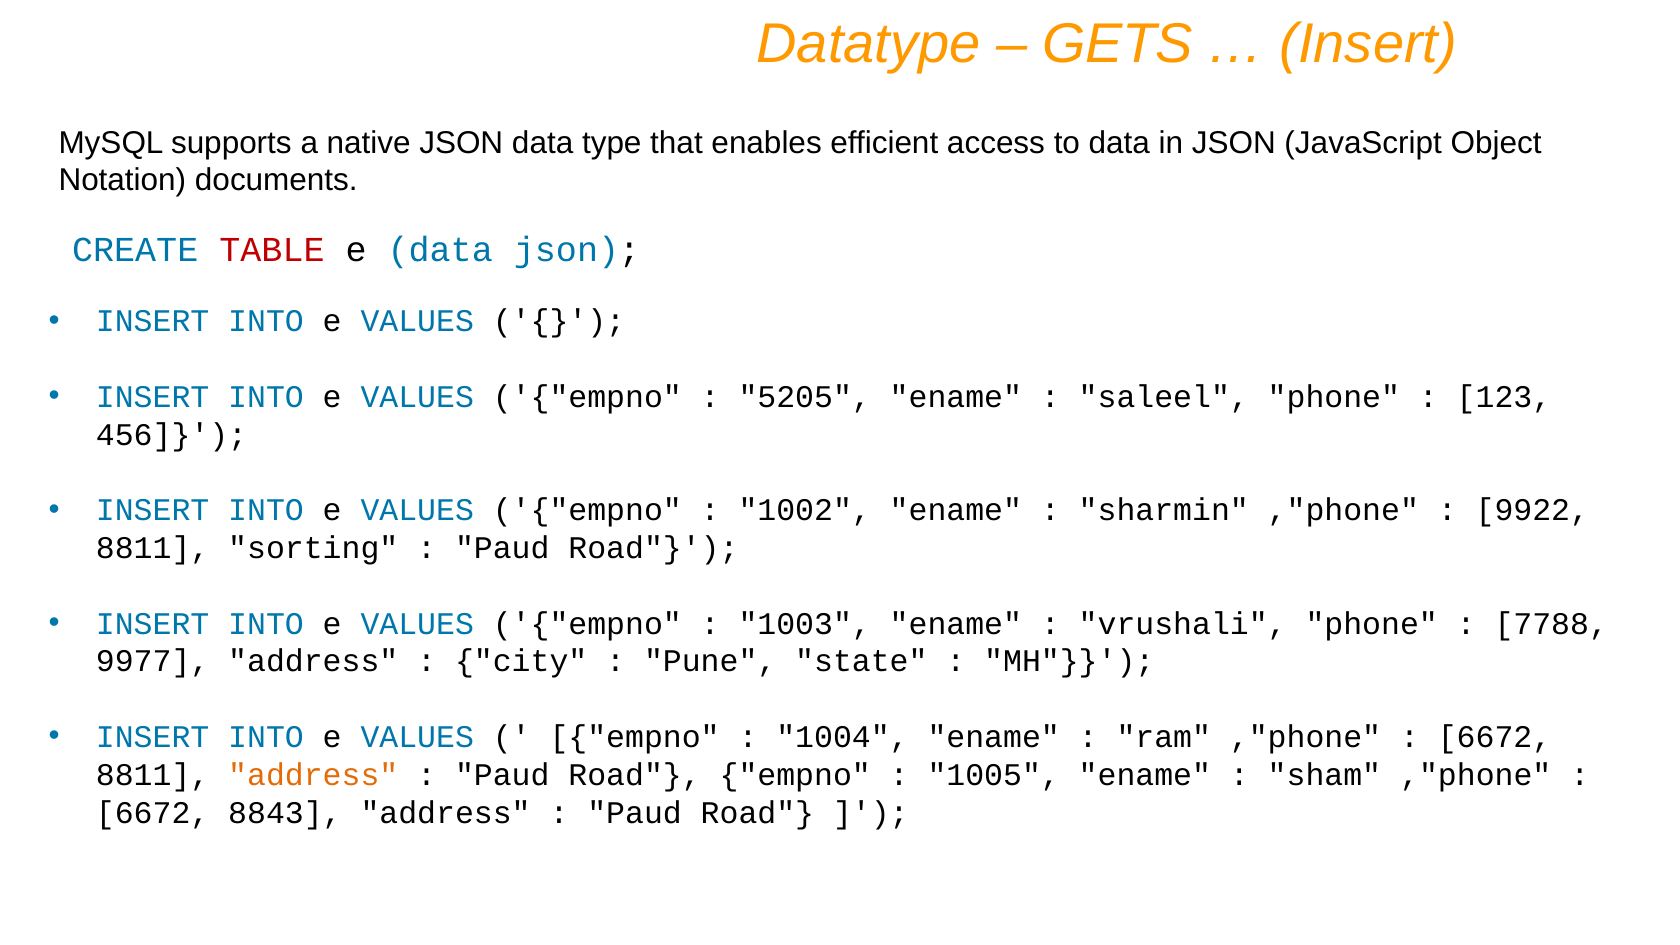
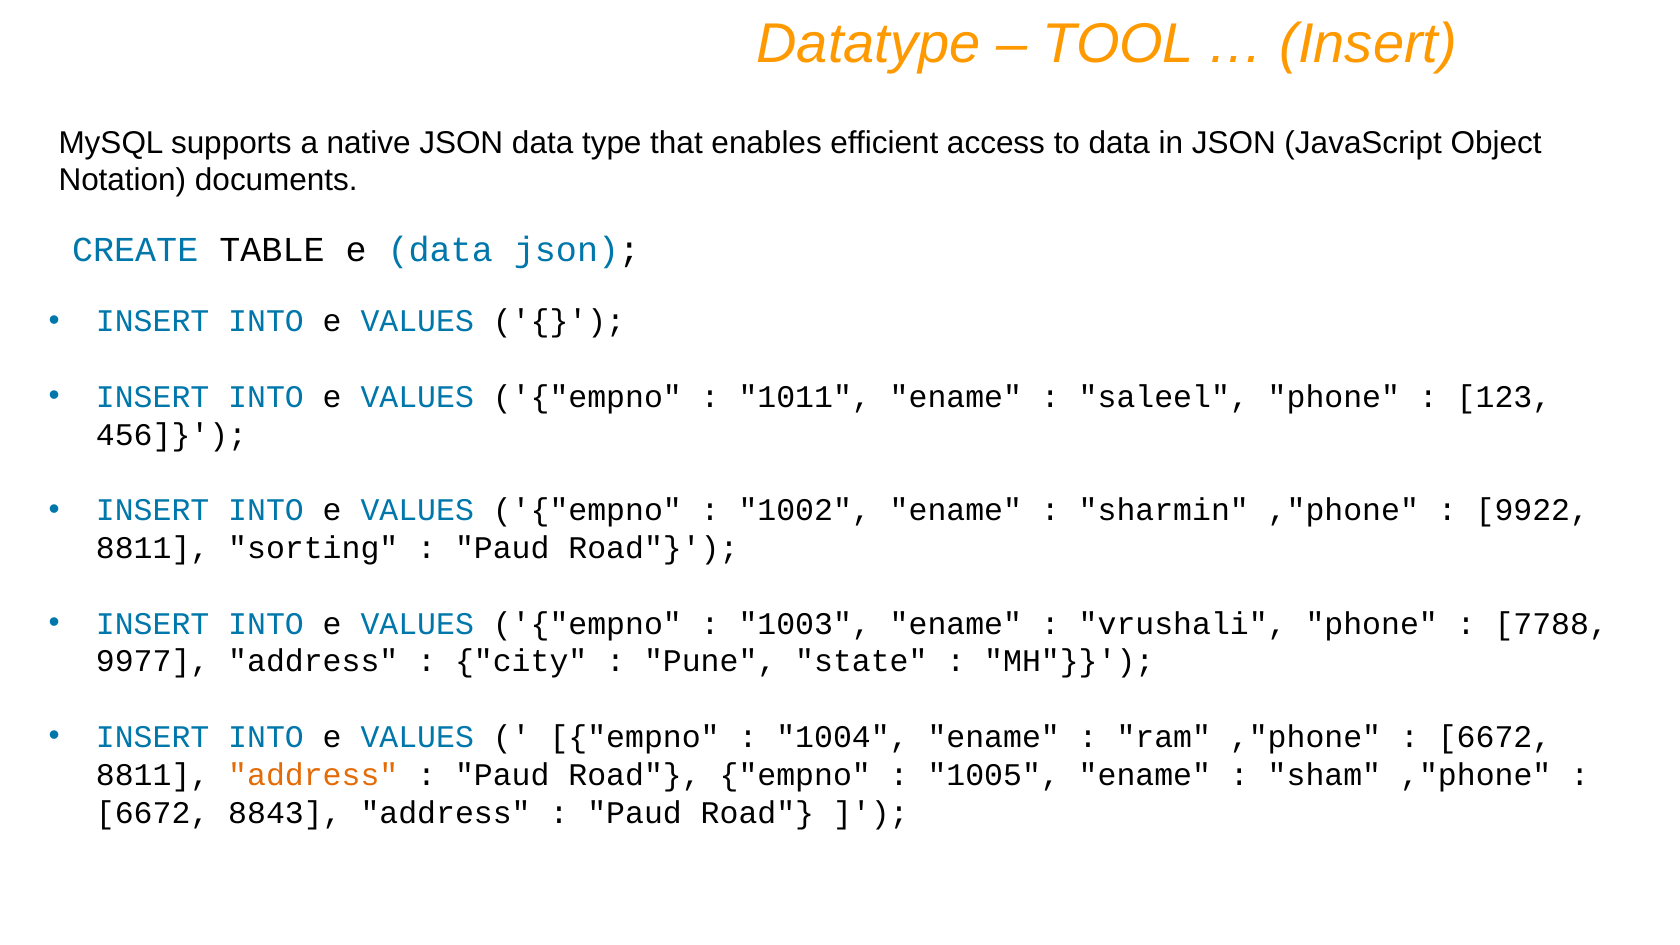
GETS: GETS -> TOOL (1118, 44)
TABLE colour: red -> black (272, 250)
5205: 5205 -> 1011 (805, 397)
